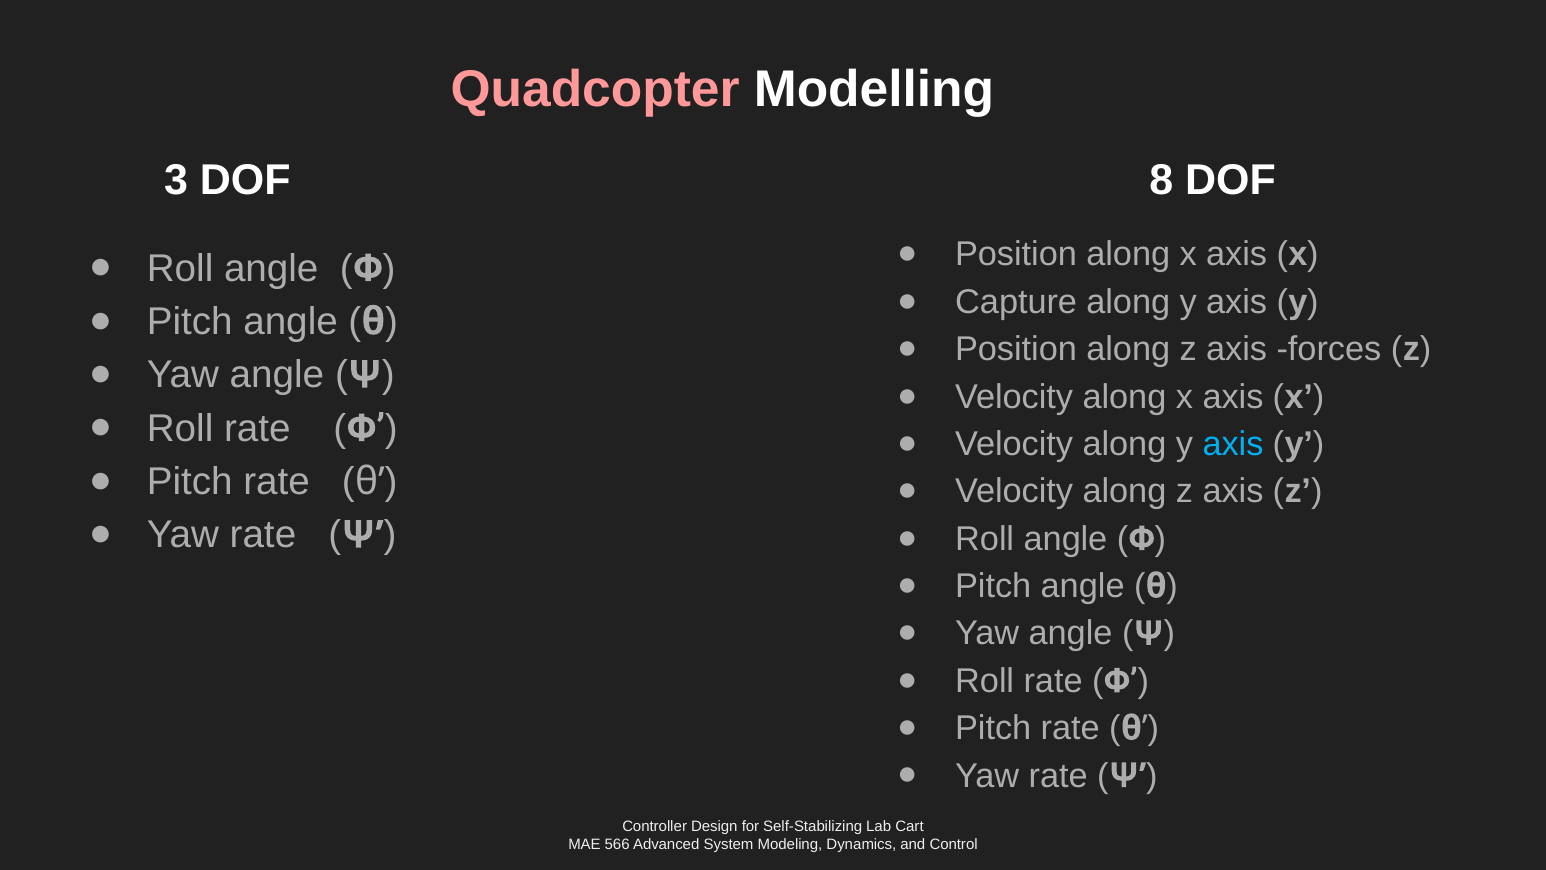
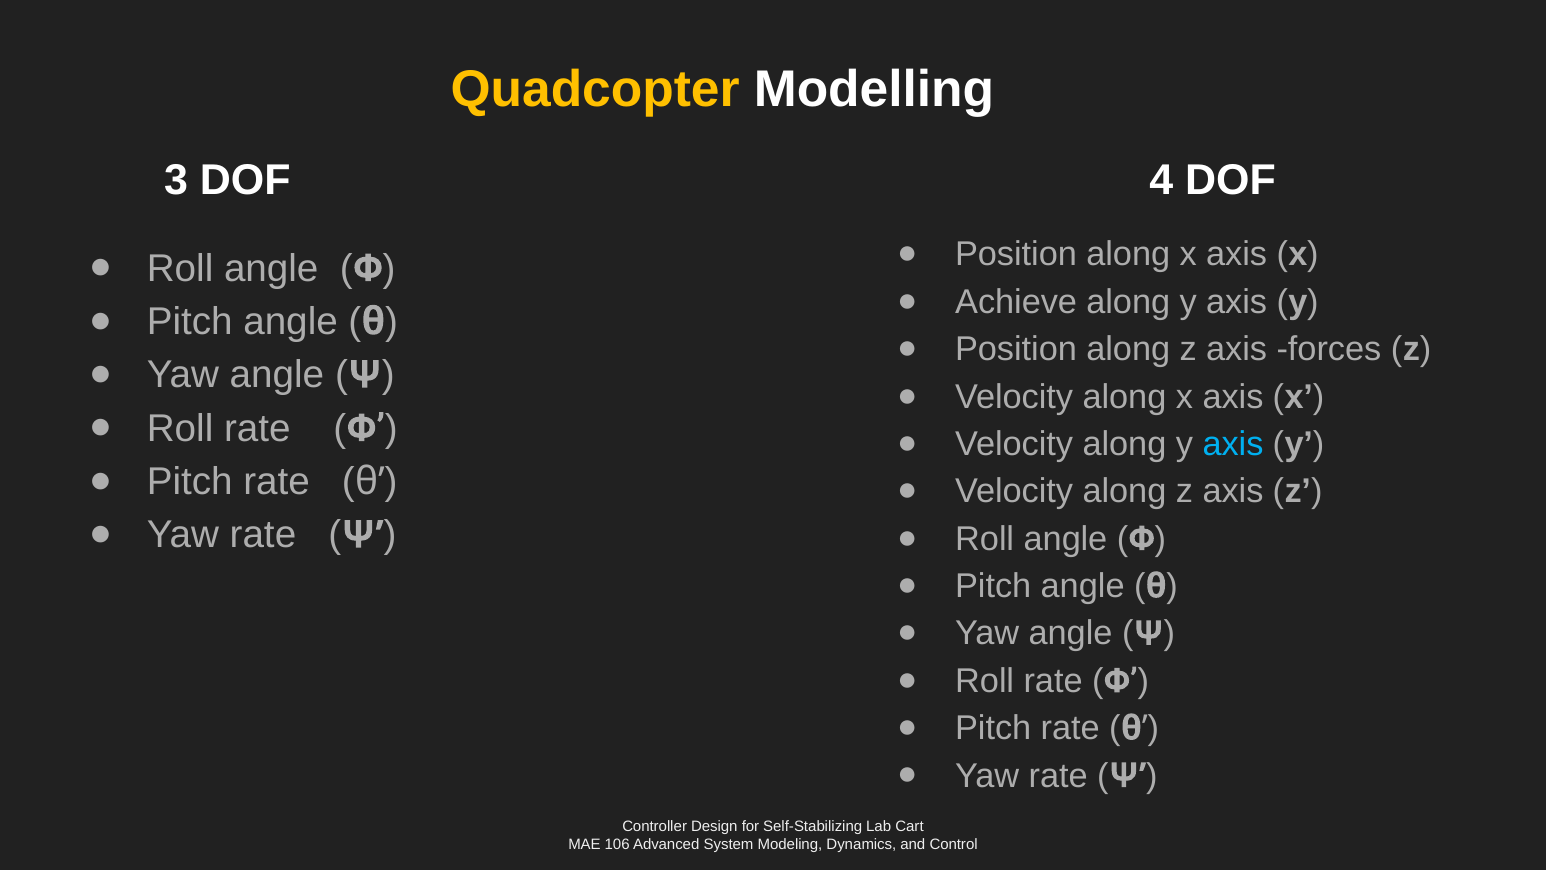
Quadcopter colour: pink -> yellow (595, 89)
8: 8 -> 4 (1161, 180)
Capture: Capture -> Achieve (1016, 302)
566: 566 -> 106 (617, 844)
